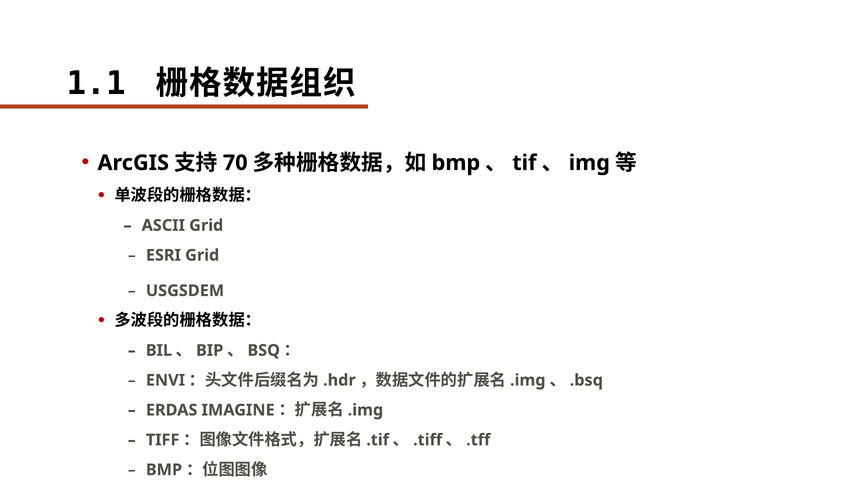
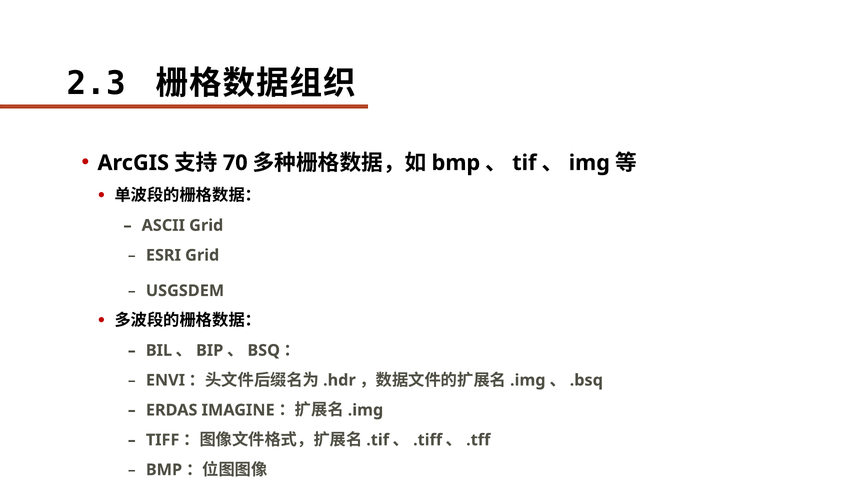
1.1: 1.1 -> 2.3 (96, 84)
